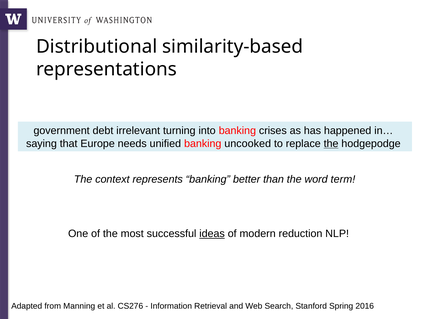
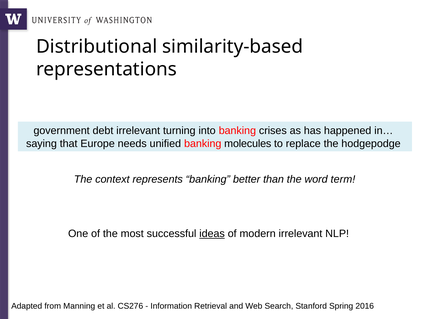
uncooked: uncooked -> molecules (248, 144)
the underline: present -> none (331, 144)
modern reduction: reduction -> irrelevant (300, 234)
